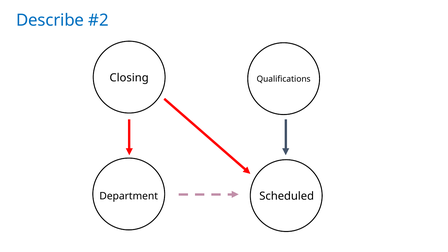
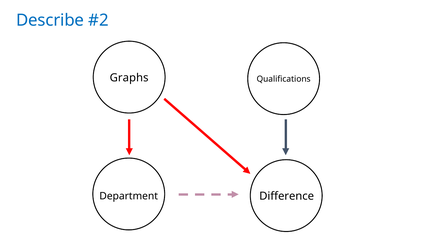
Closing: Closing -> Graphs (129, 78)
Scheduled: Scheduled -> Difference (287, 196)
